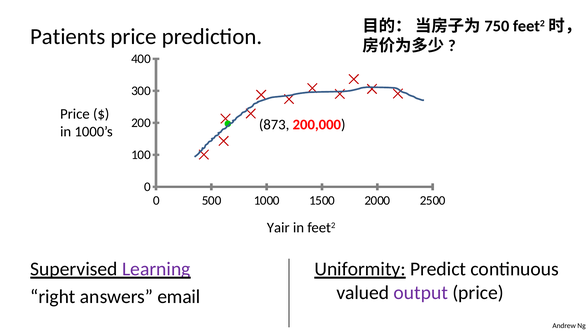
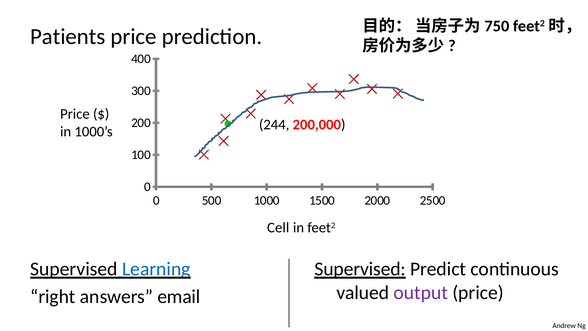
873: 873 -> 244 (274, 125)
Yair: Yair -> Cell (278, 228)
Learning colour: purple -> blue (156, 269)
Uniformity: Uniformity -> Supervised (360, 269)
